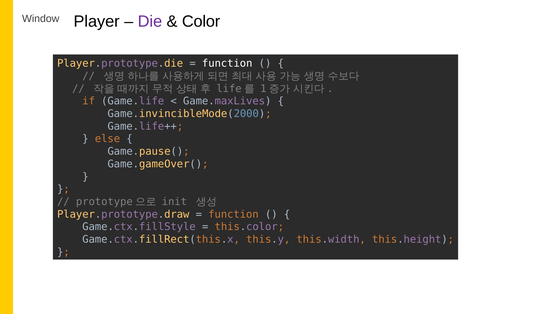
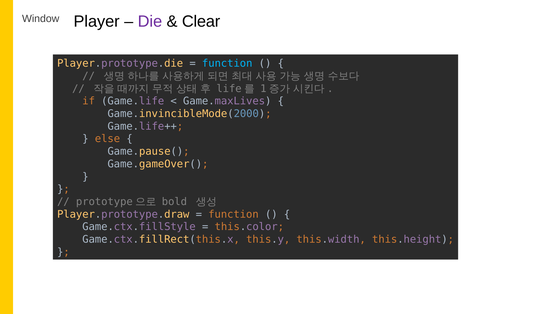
Color: Color -> Clear (201, 22)
function colour: white -> light blue (227, 64)
init: init -> bold (174, 202)
